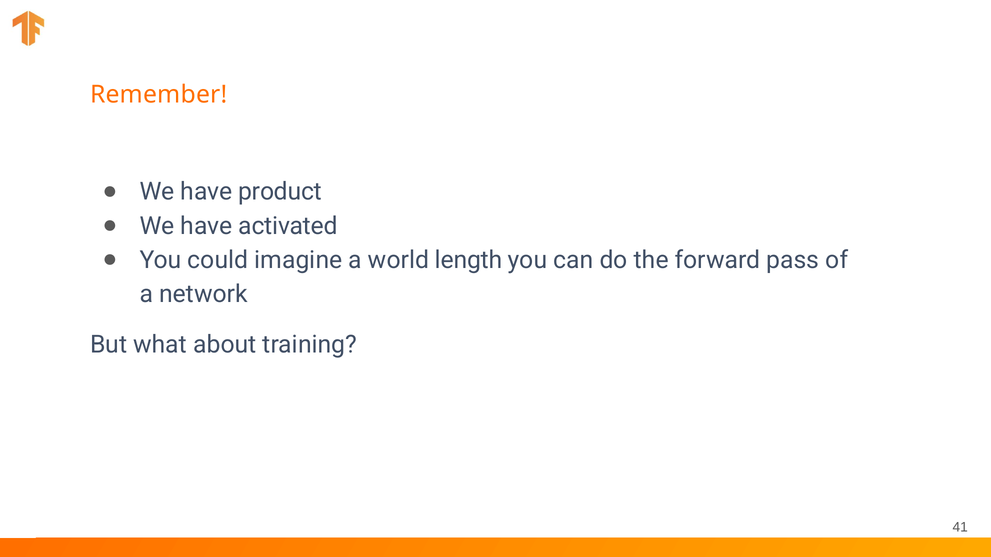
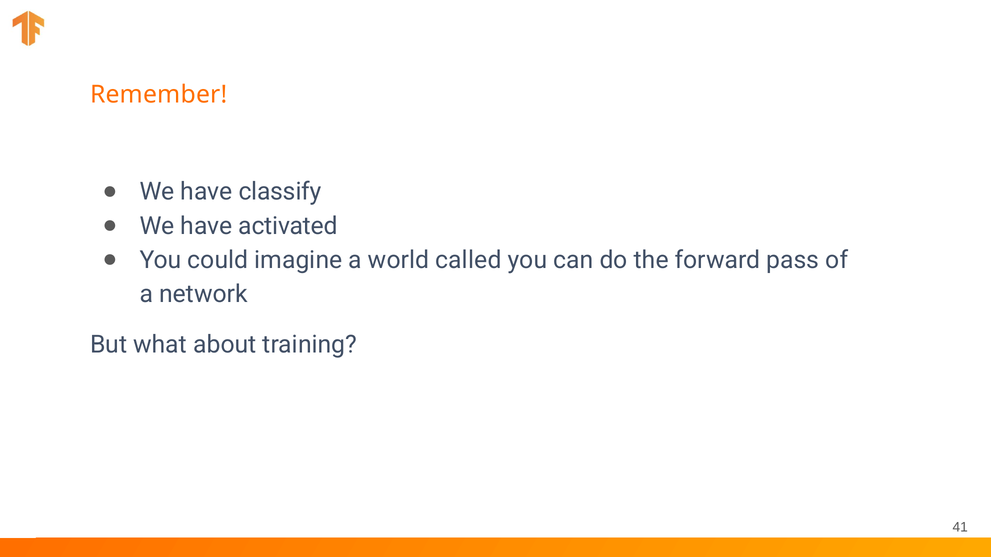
product: product -> classify (280, 192)
length: length -> called (468, 260)
